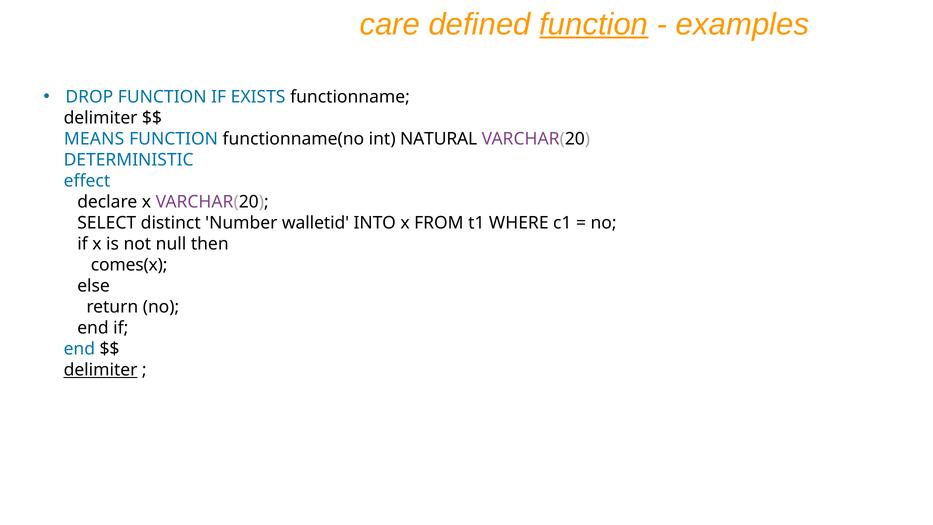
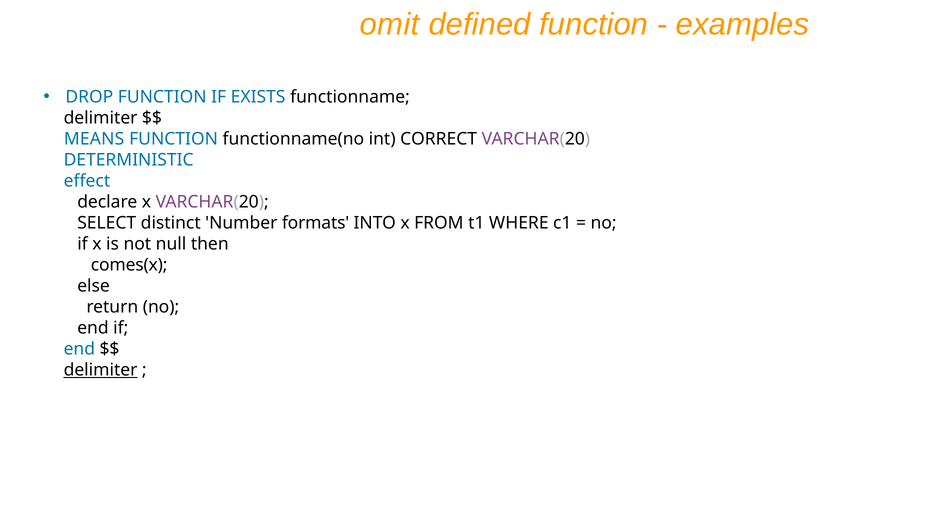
care: care -> omit (390, 24)
function underline: present -> none (594, 24)
NATURAL: NATURAL -> CORRECT (439, 139)
walletid: walletid -> formats (316, 223)
